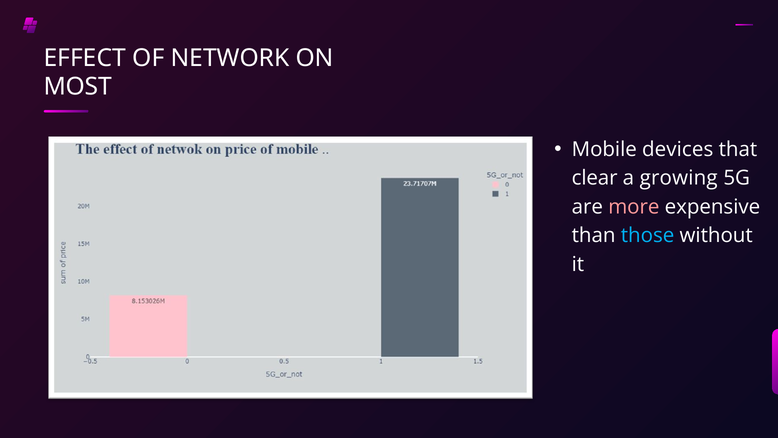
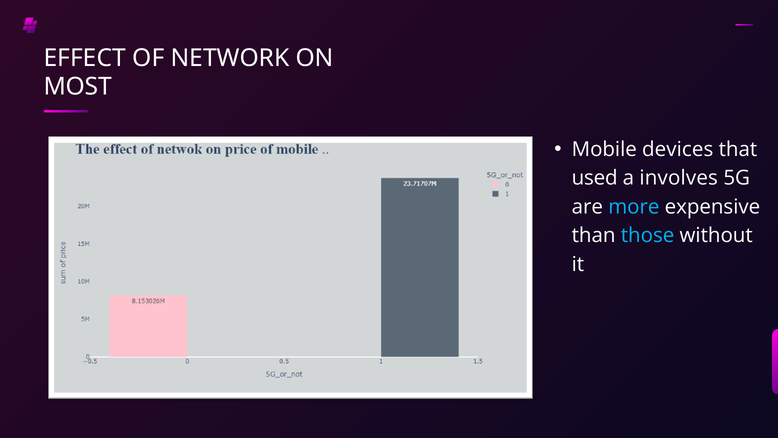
clear: clear -> used (595, 178)
growing: growing -> involves (679, 178)
more colour: pink -> light blue (634, 207)
